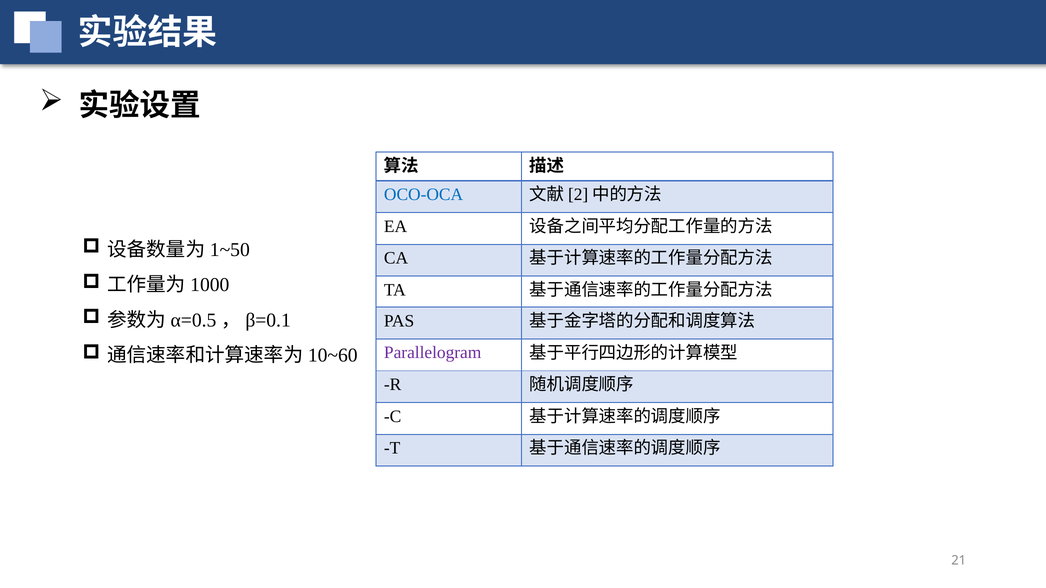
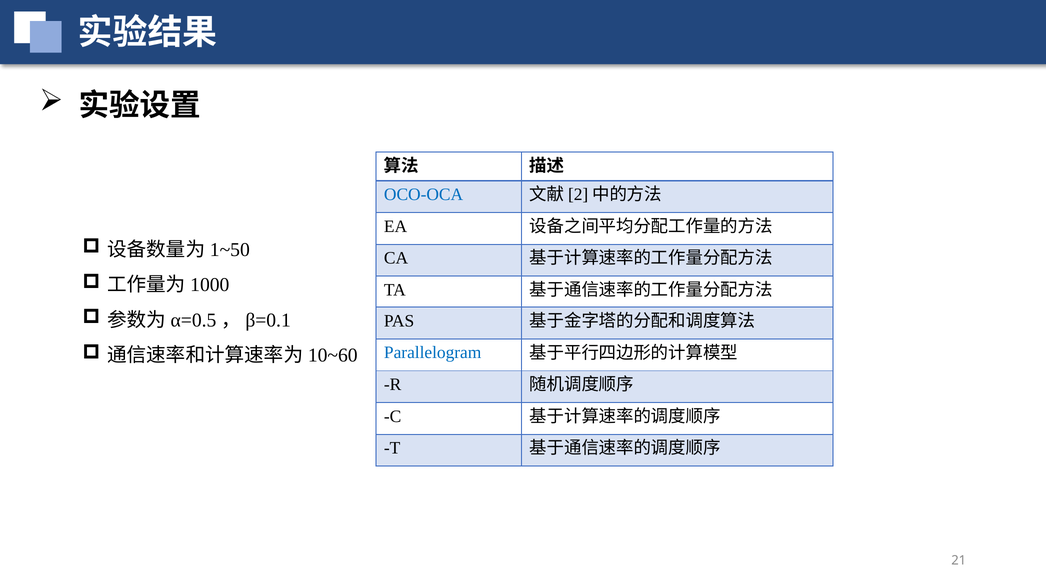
Parallelogram colour: purple -> blue (433, 353)
